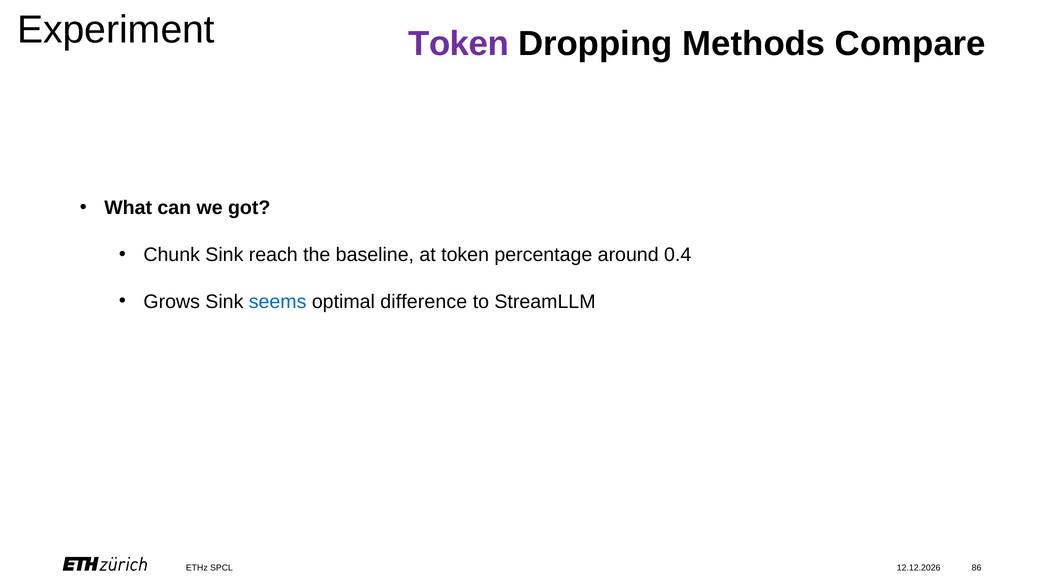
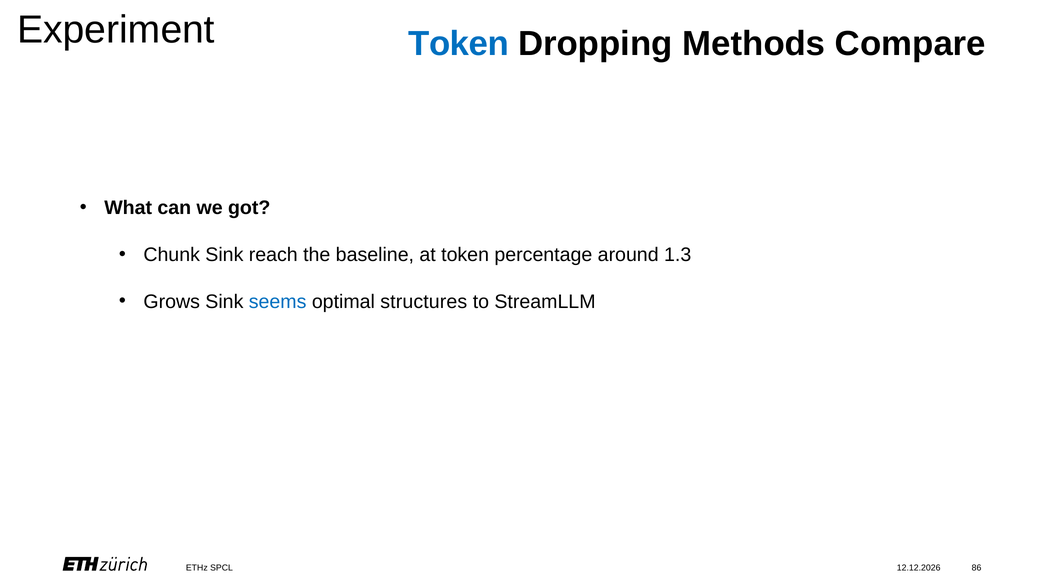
Token colour: purple -> blue (459, 44)
0.4: 0.4 -> 1.3 (678, 255)
difference: difference -> structures (424, 302)
